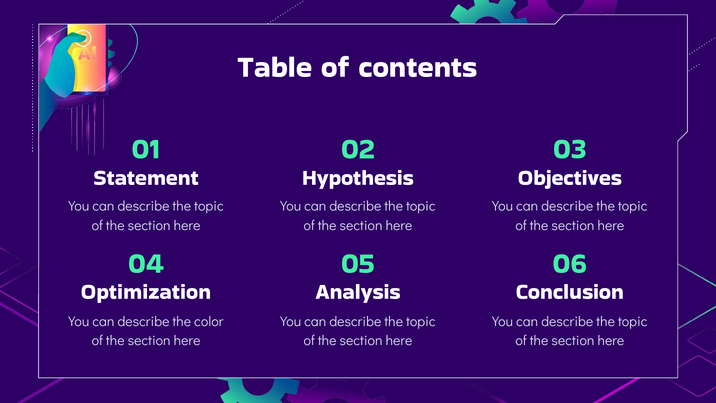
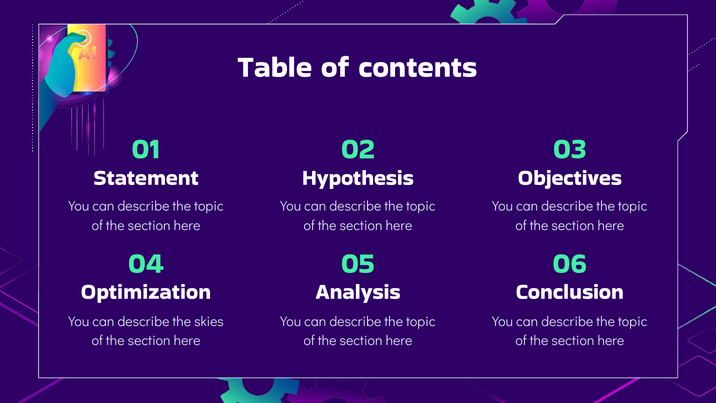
color: color -> skies (209, 321)
